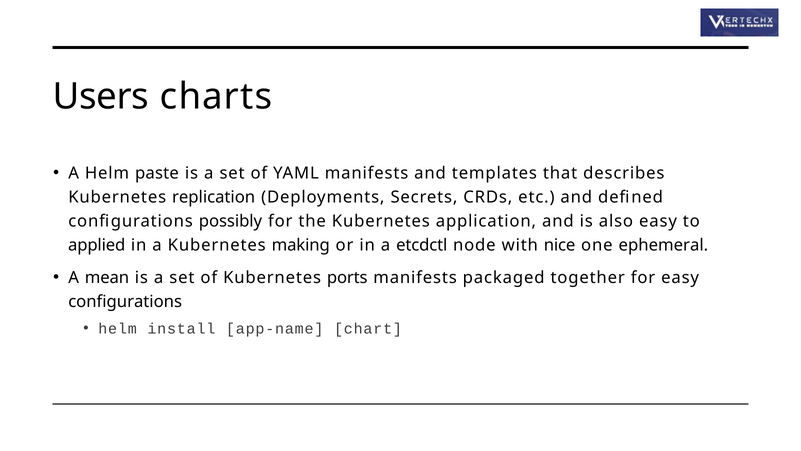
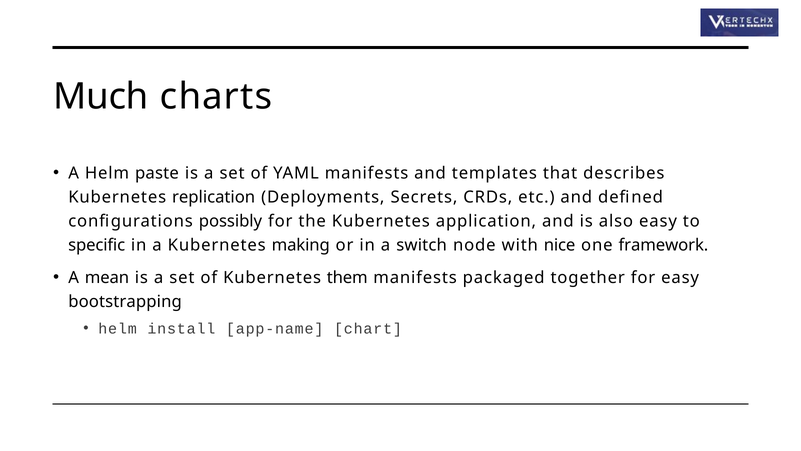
Users: Users -> Much (101, 97)
applied: applied -> specific (97, 245)
etcdctl: etcdctl -> switch (422, 245)
ephemeral: ephemeral -> framework (663, 245)
ports: ports -> them (347, 278)
configurations: configurations -> bootstrapping (125, 302)
